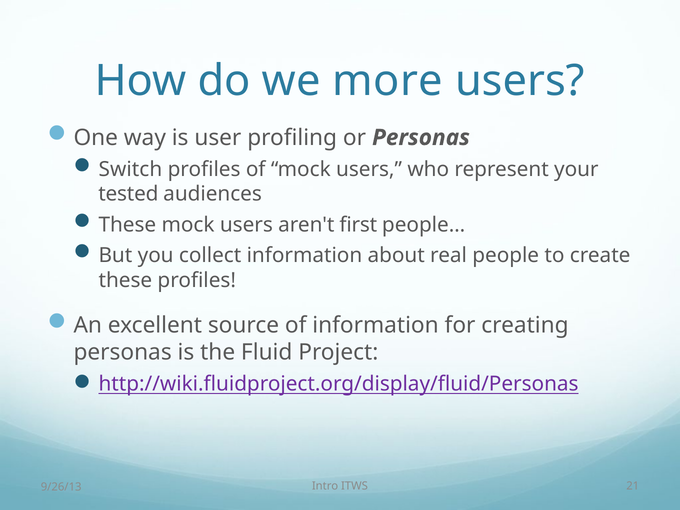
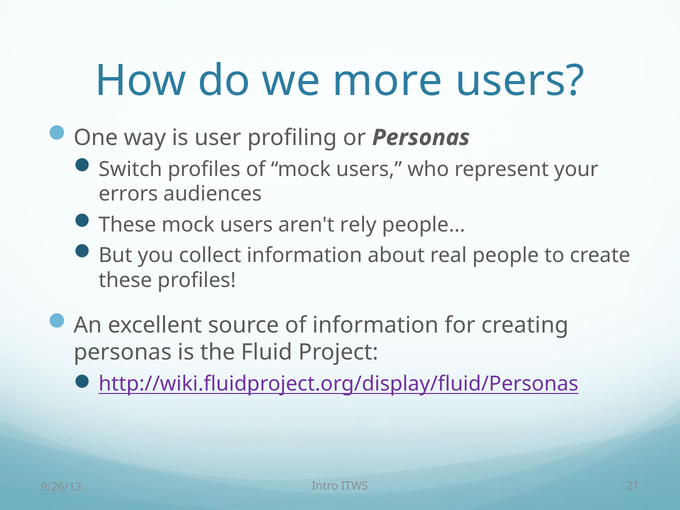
tested: tested -> errors (128, 194)
first: first -> rely (358, 225)
